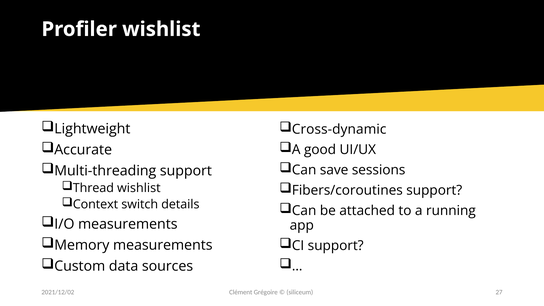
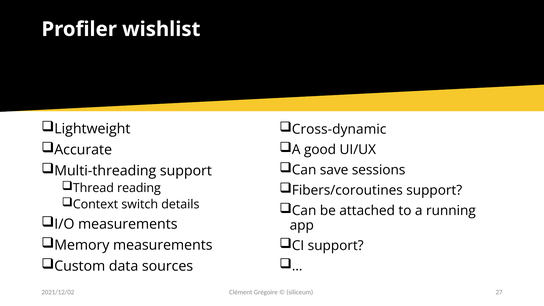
Thread wishlist: wishlist -> reading (139, 188)
